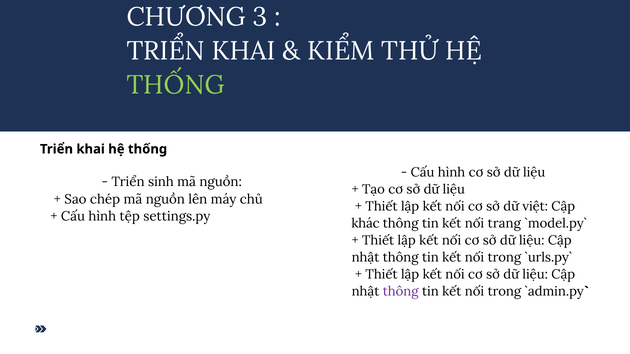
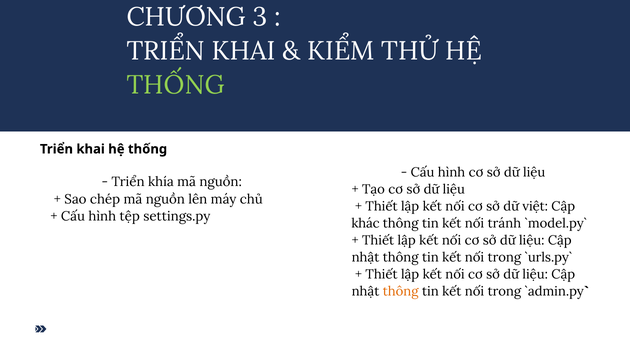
sinh: sinh -> khía (161, 182)
trang: trang -> tránh (504, 224)
thông colour: purple -> orange (401, 292)
